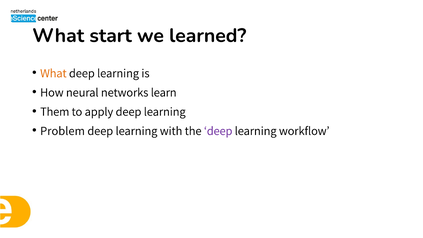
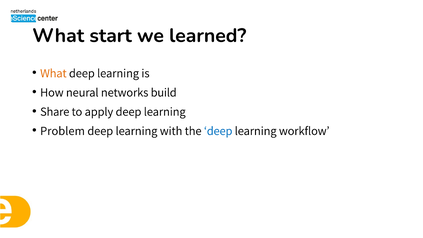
learn: learn -> build (164, 92)
Them: Them -> Share (55, 112)
deep colour: purple -> blue (218, 131)
